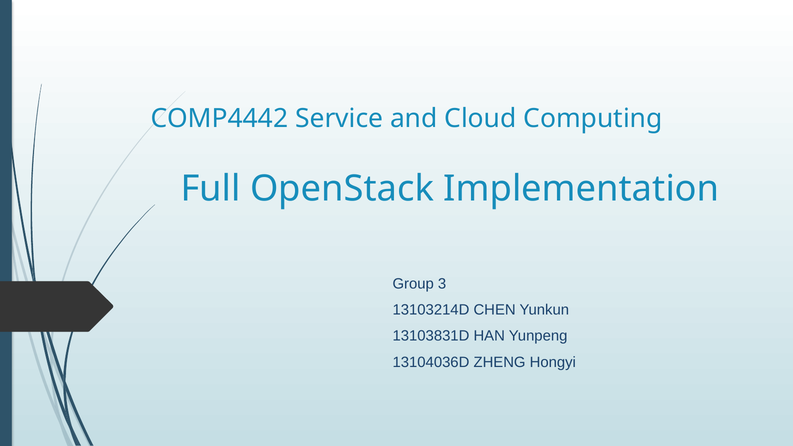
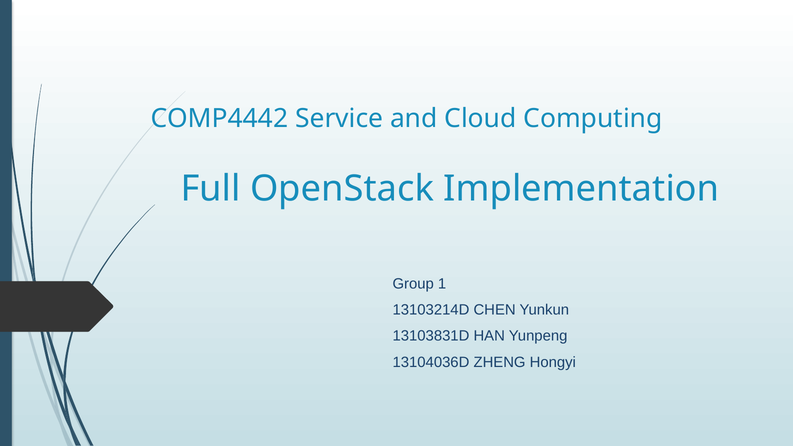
3: 3 -> 1 (442, 284)
